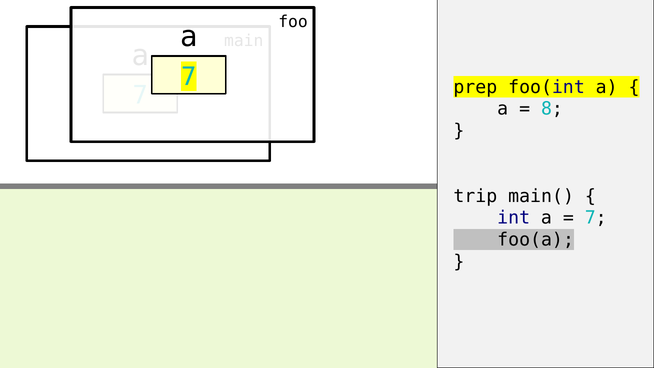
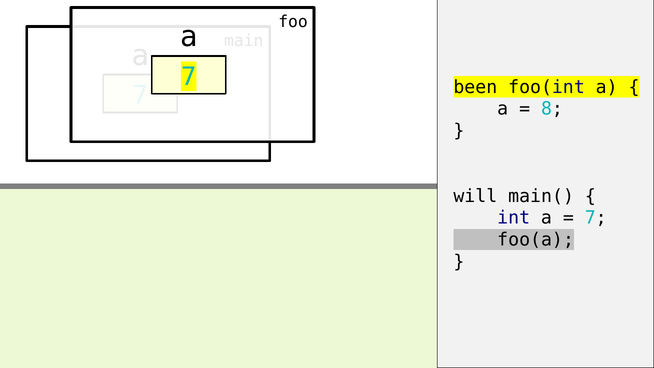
prep: prep -> been (475, 87)
trip: trip -> will (475, 196)
